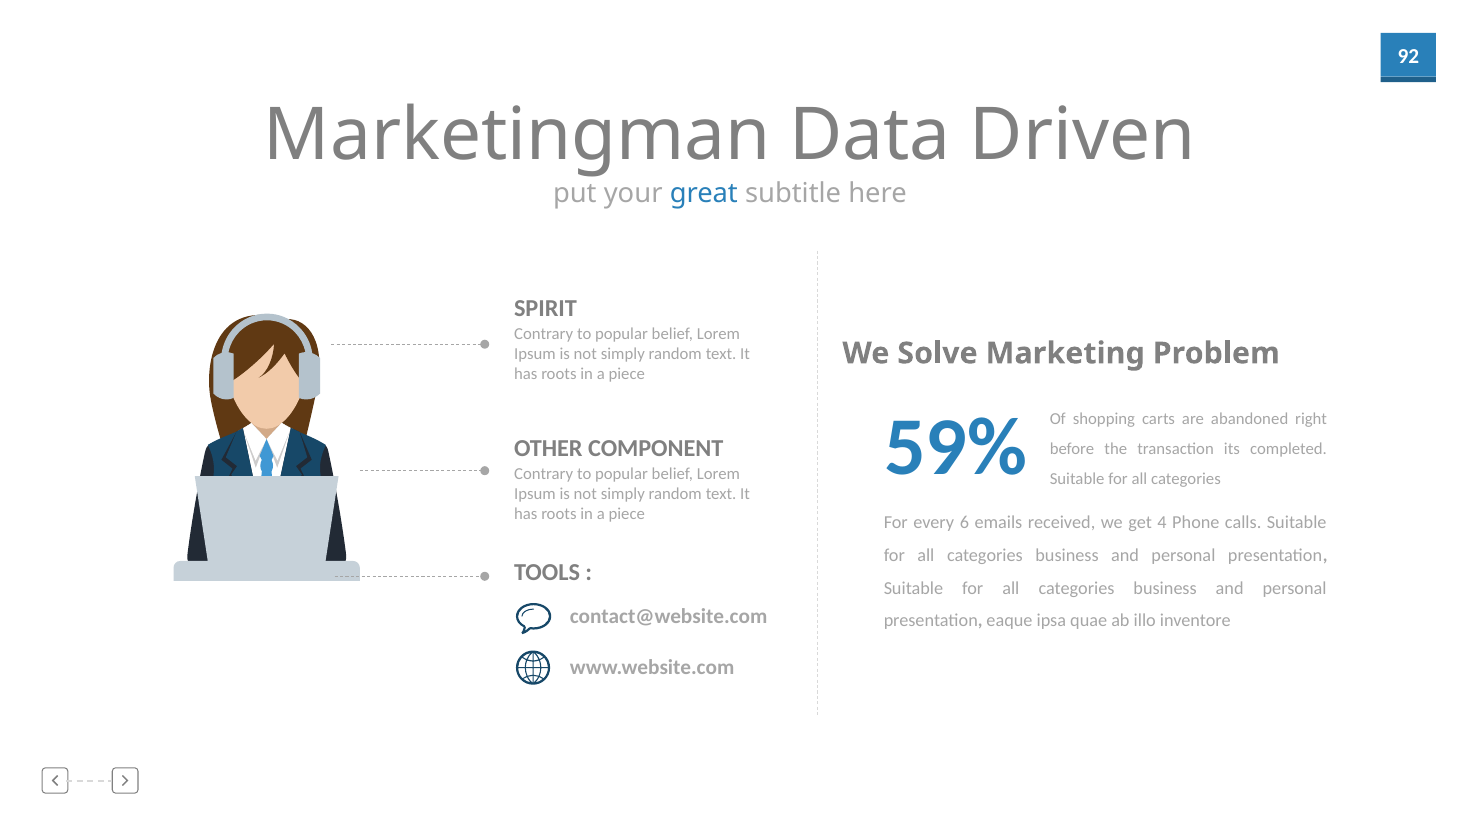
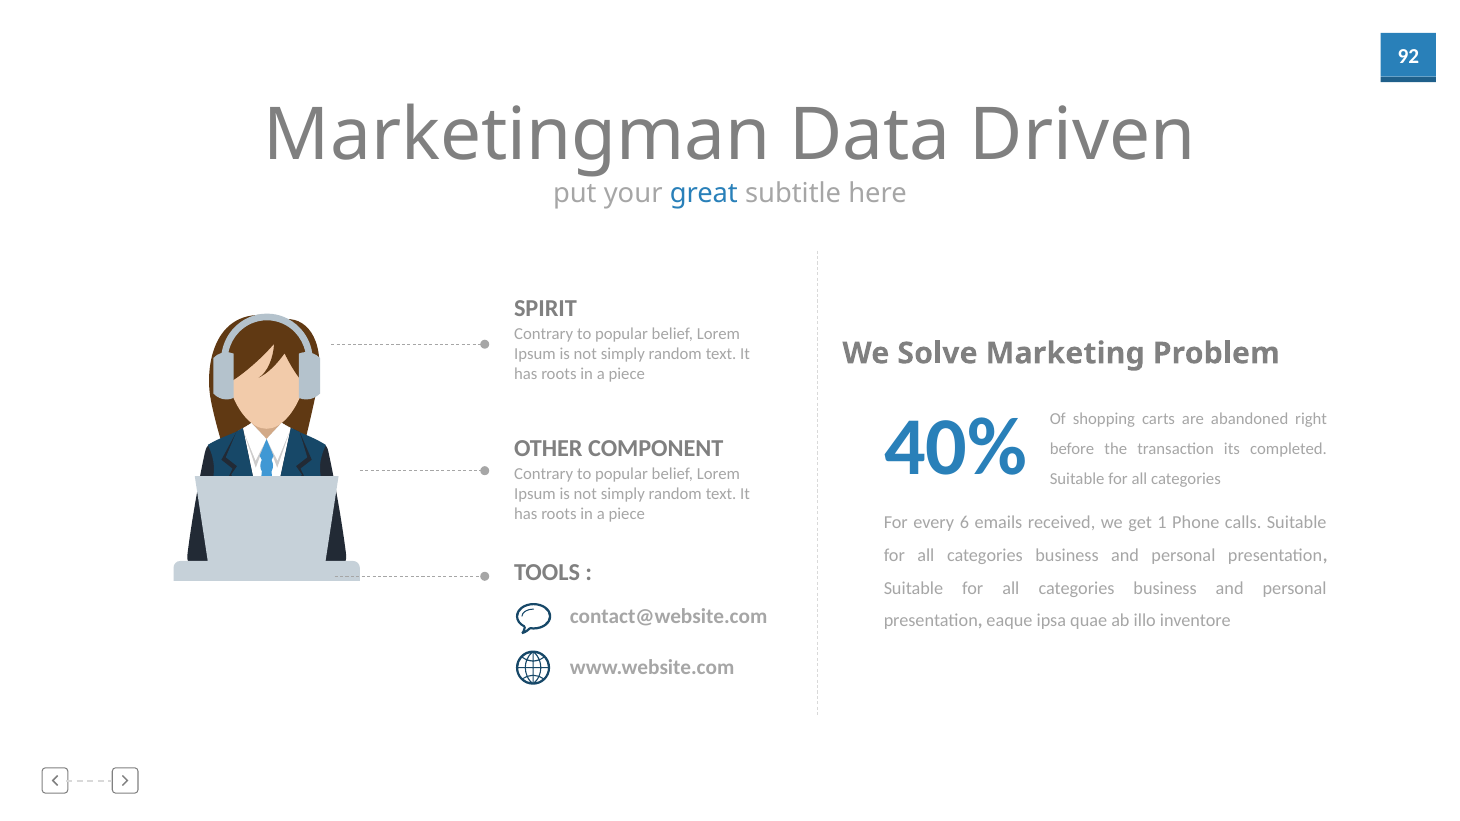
59%: 59% -> 40% (956, 447)
4: 4 -> 1 (1162, 523)
